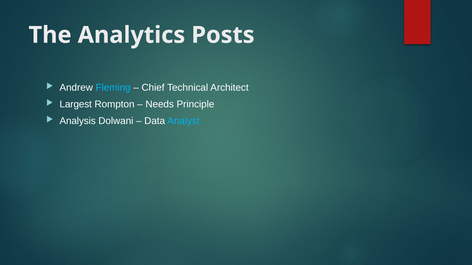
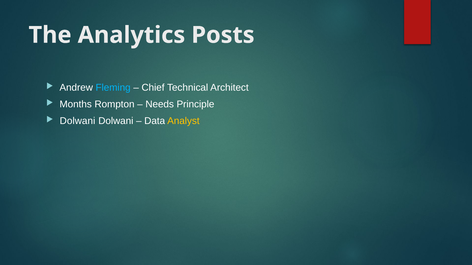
Largest: Largest -> Months (76, 105)
Analysis: Analysis -> Dolwani (78, 121)
Analyst colour: light blue -> yellow (183, 121)
